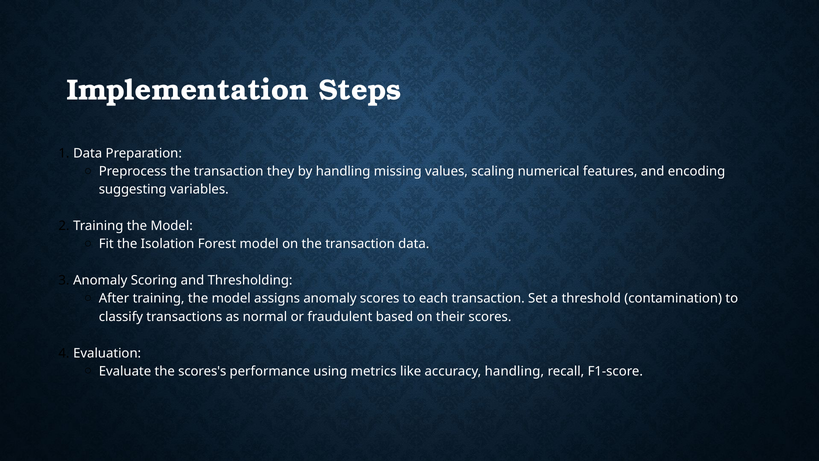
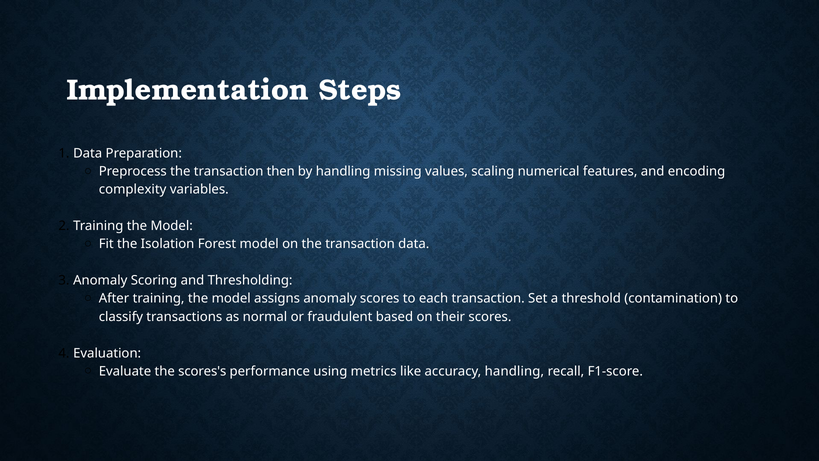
they: they -> then (281, 171)
suggesting: suggesting -> complexity (133, 190)
